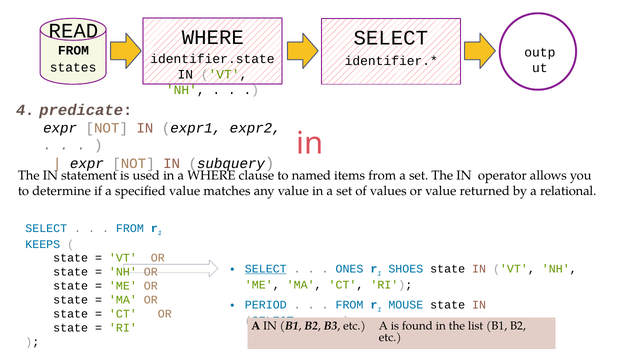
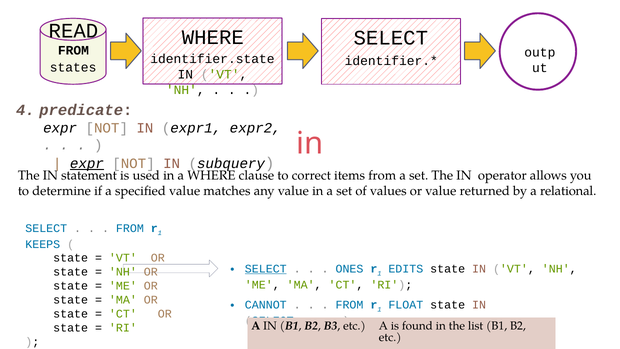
expr underline: none -> present (87, 163)
named: named -> correct (311, 175)
SHOES: SHOES -> EDITS (406, 269)
PERIOD: PERIOD -> CANNOT (266, 305)
MOUSE: MOUSE -> FLOAT (406, 305)
